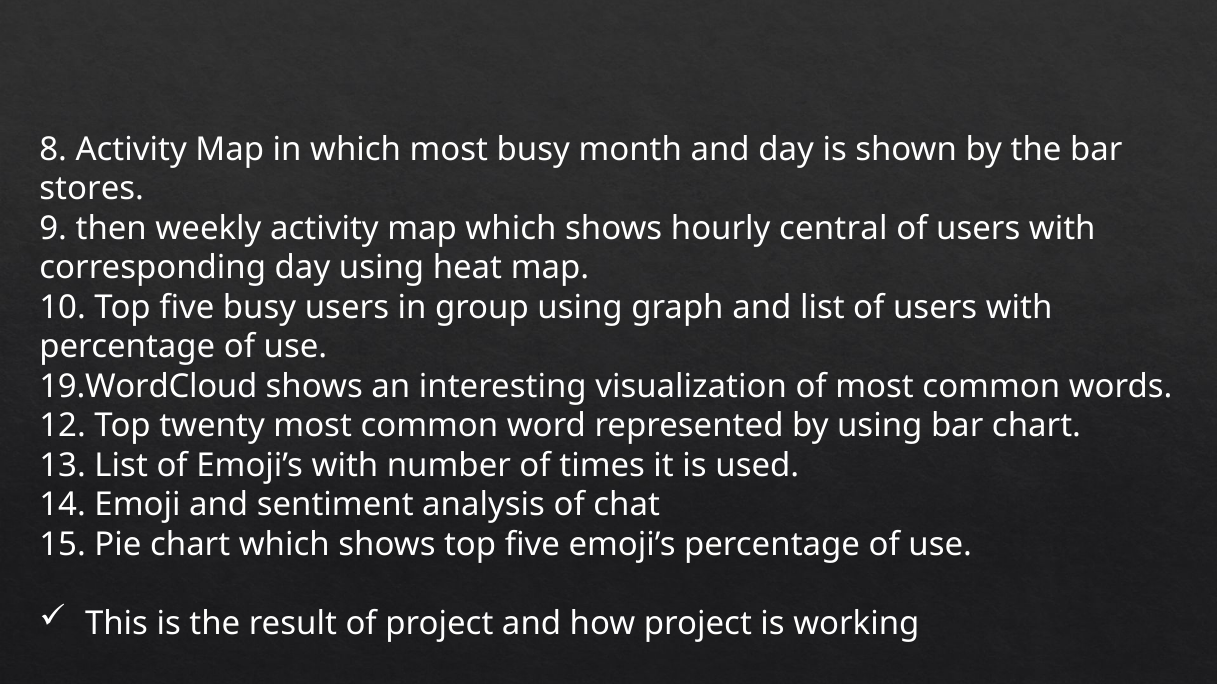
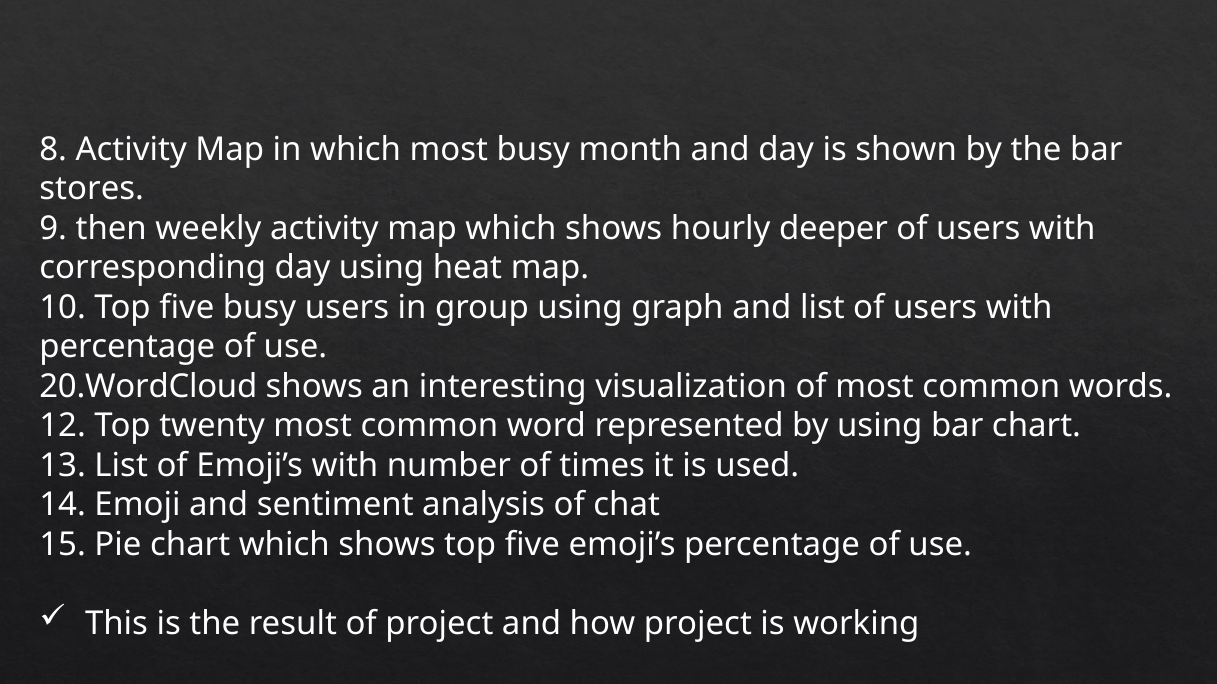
central: central -> deeper (834, 229)
19.WordCloud: 19.WordCloud -> 20.WordCloud (148, 387)
